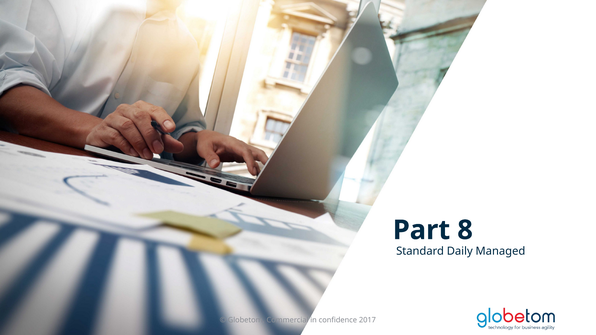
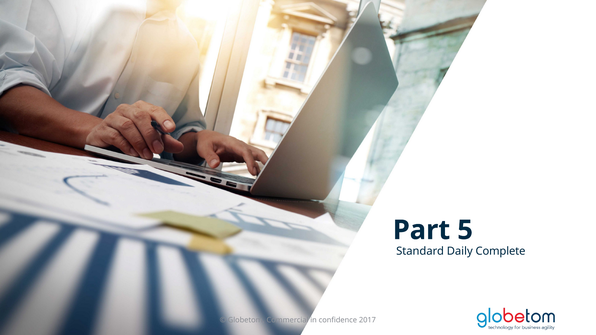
8: 8 -> 5 (465, 230)
Managed: Managed -> Complete (500, 251)
